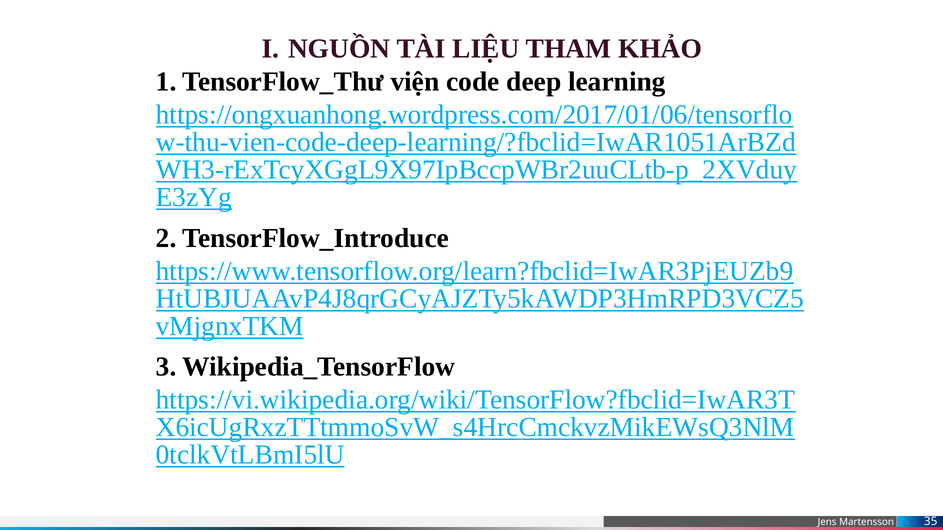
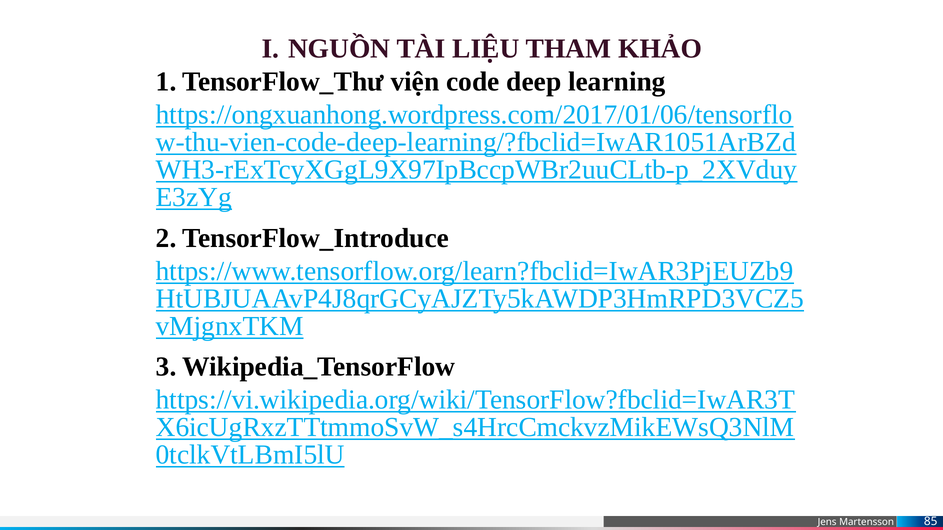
35: 35 -> 85 (931, 522)
